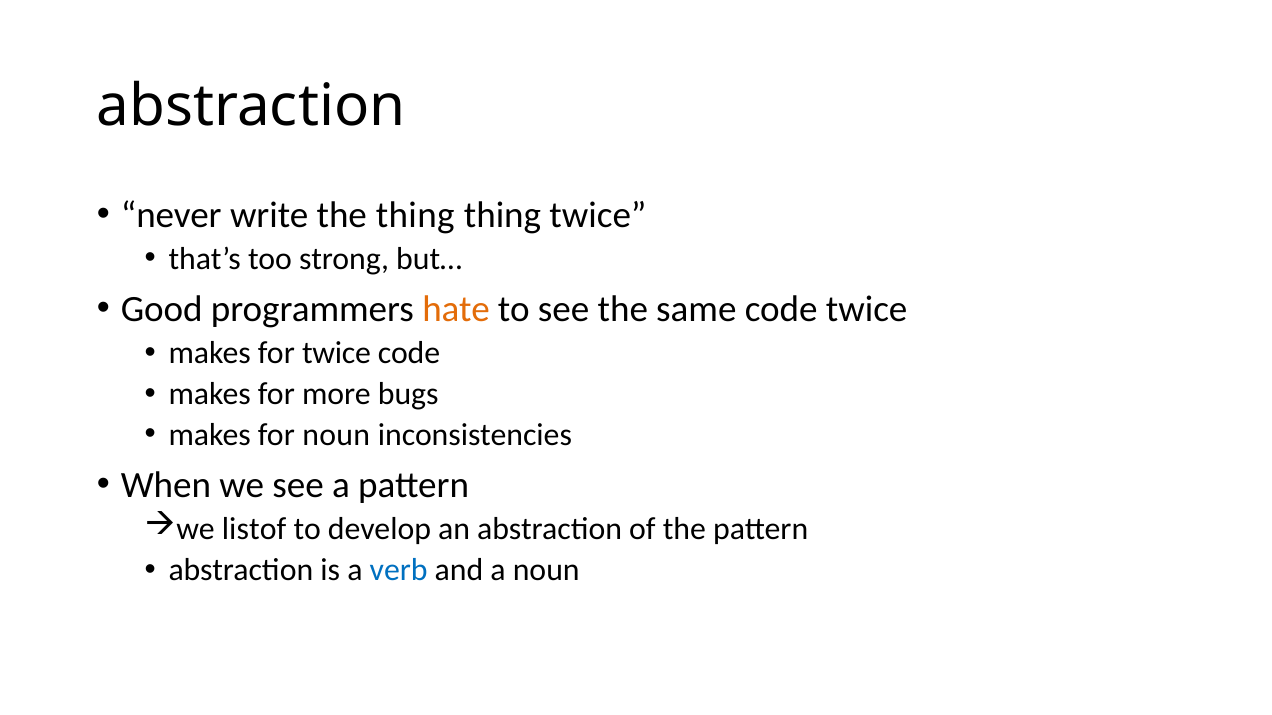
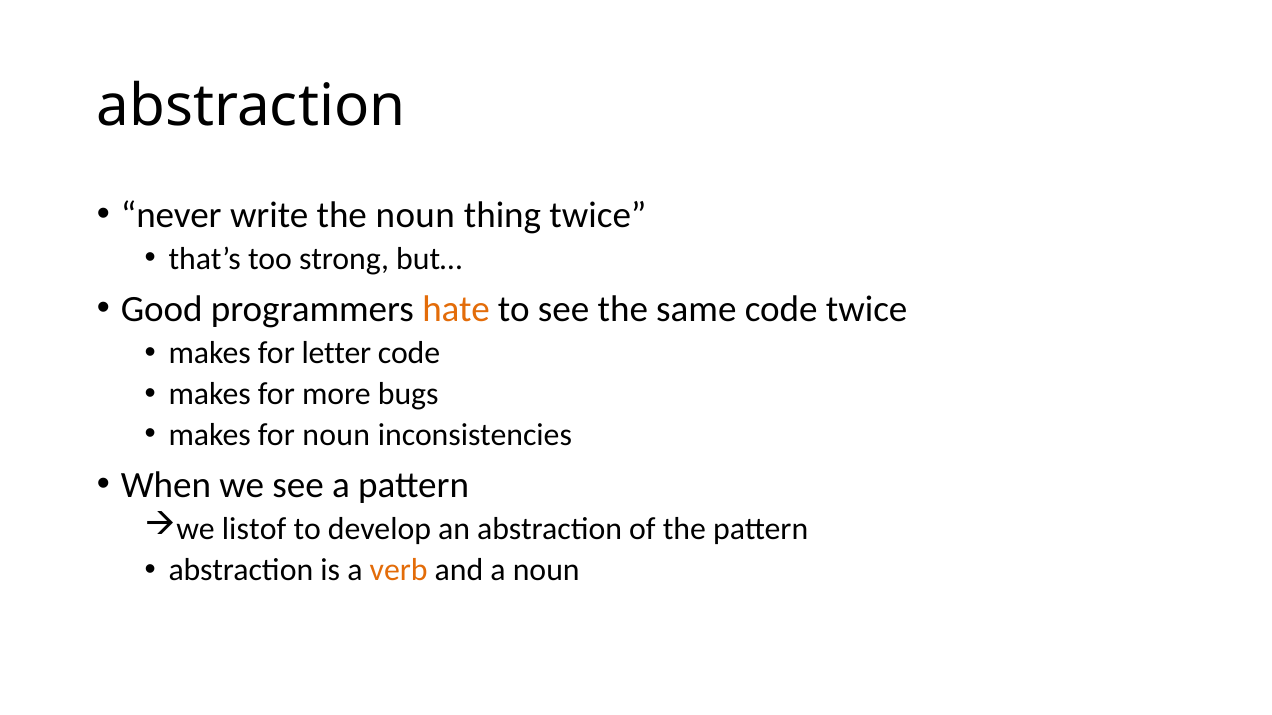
the thing: thing -> noun (415, 215)
for twice: twice -> letter (336, 353)
verb colour: blue -> orange (399, 570)
